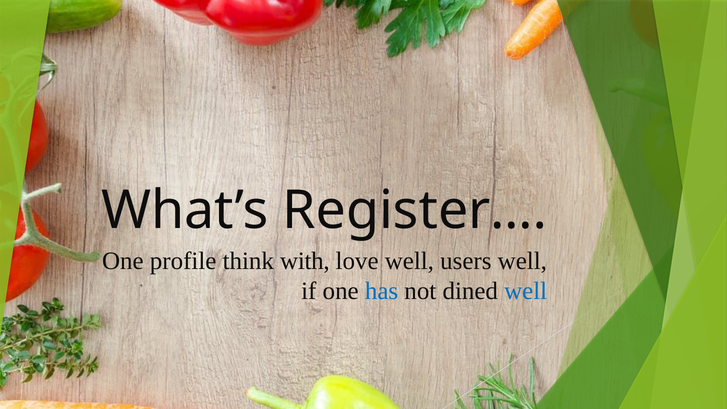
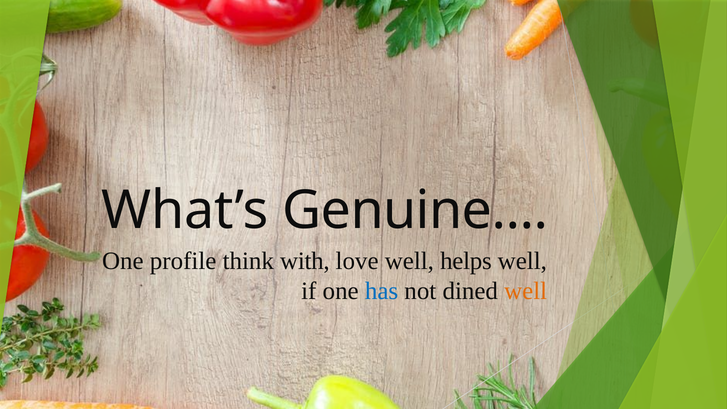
Register…: Register… -> Genuine… (415, 210)
users: users -> helps (466, 261)
well colour: blue -> orange (526, 291)
